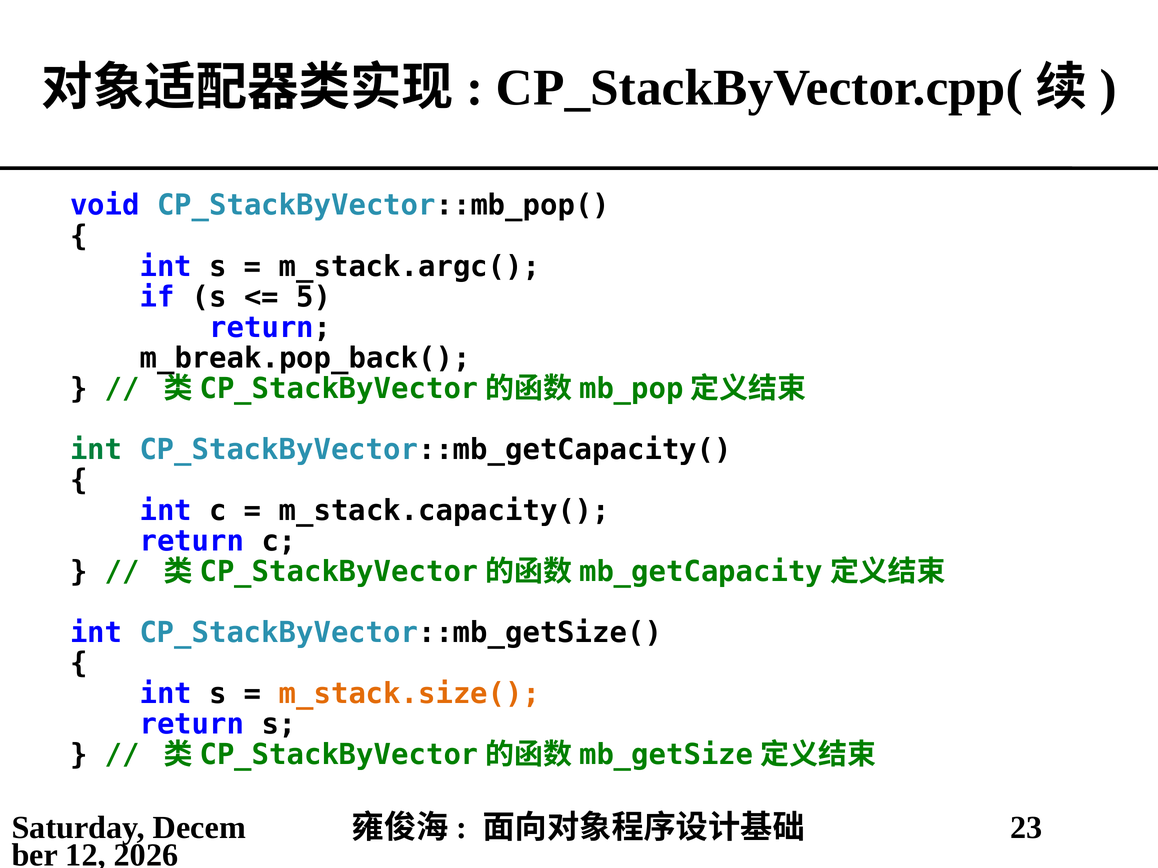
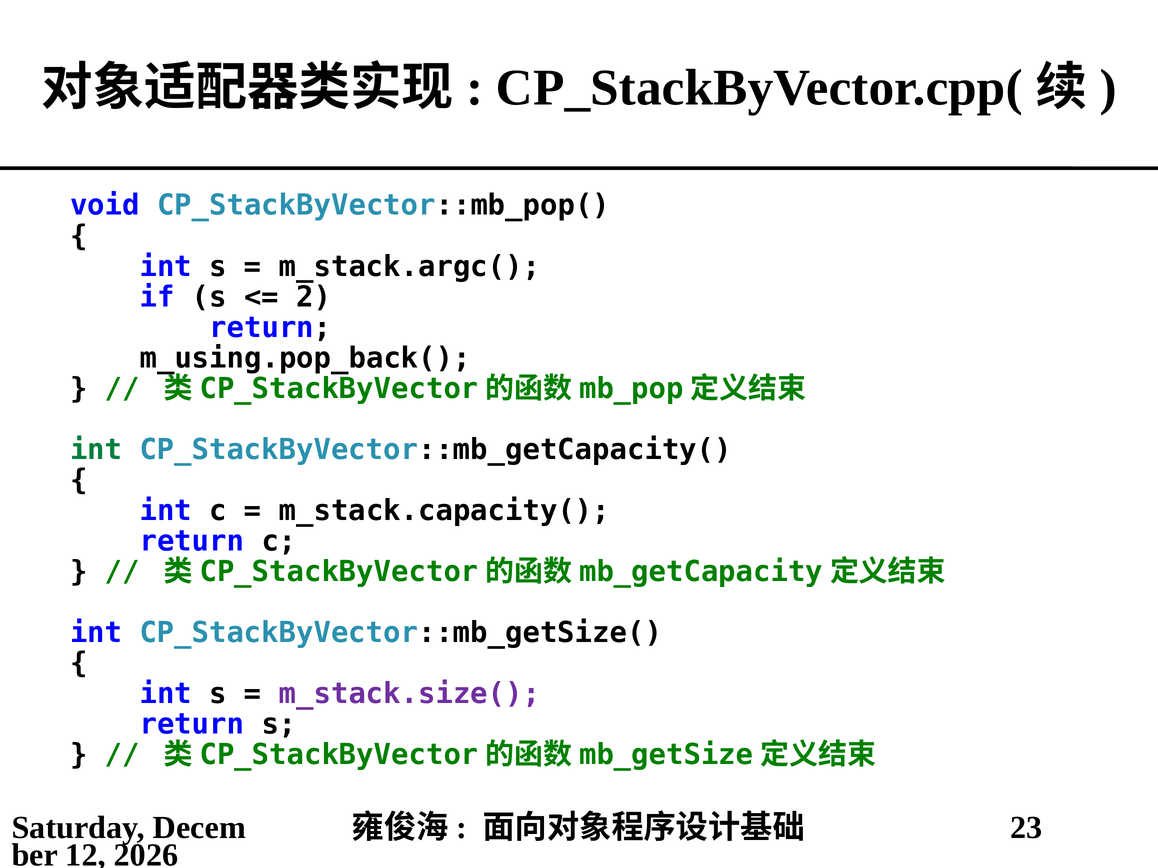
5: 5 -> 2 (314, 297)
m_break.pop_back(: m_break.pop_back( -> m_using.pop_back( (305, 358)
m_stack.size( colour: orange -> purple (409, 694)
